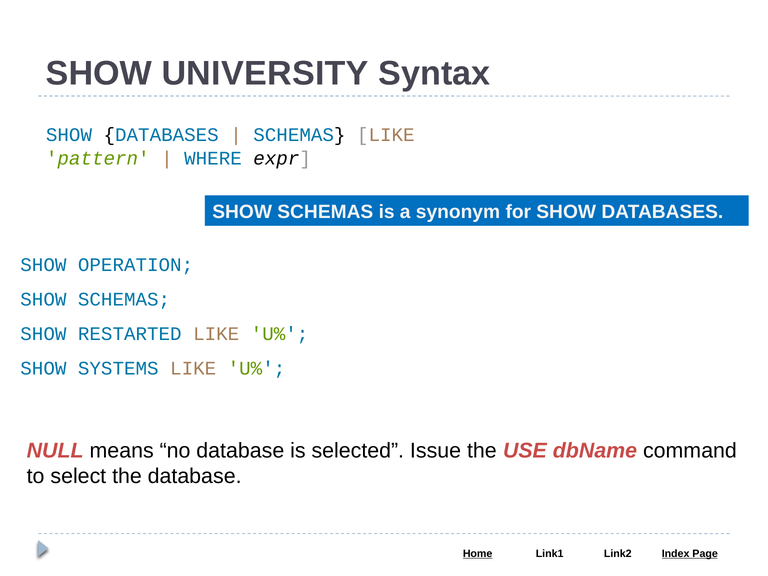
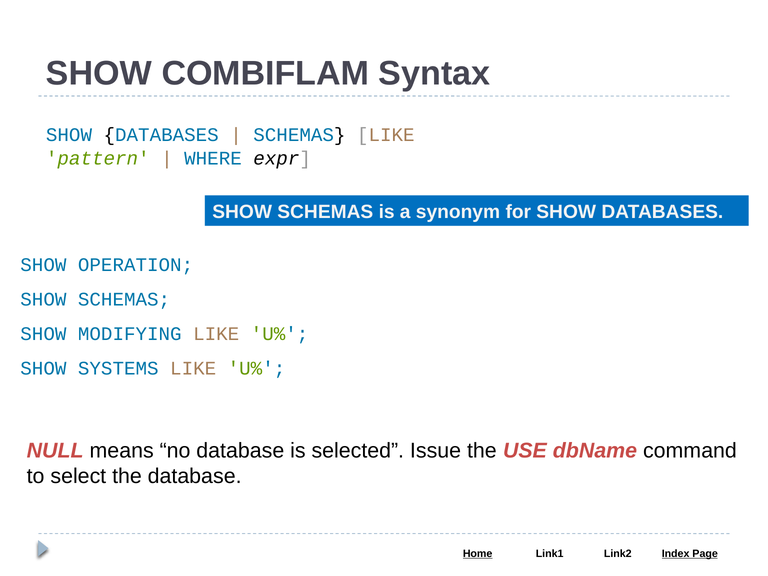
UNIVERSITY: UNIVERSITY -> COMBIFLAM (265, 74)
RESTARTED: RESTARTED -> MODIFYING (130, 334)
